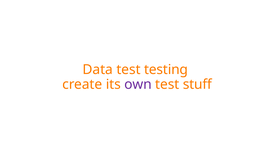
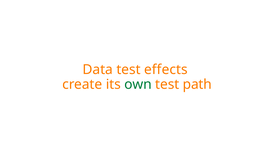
testing: testing -> effects (166, 70)
own colour: purple -> green (138, 84)
stuff: stuff -> path (197, 84)
